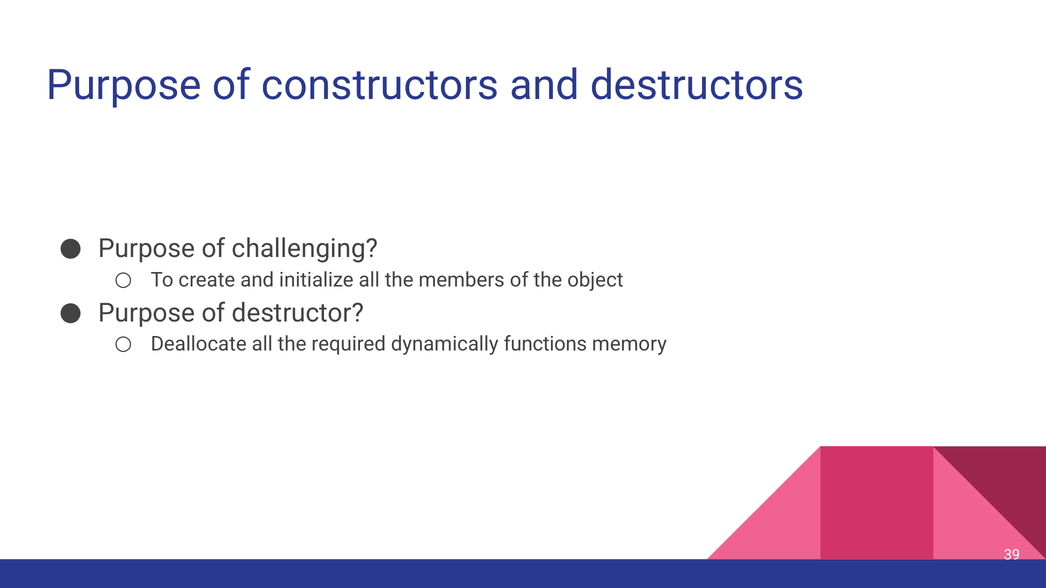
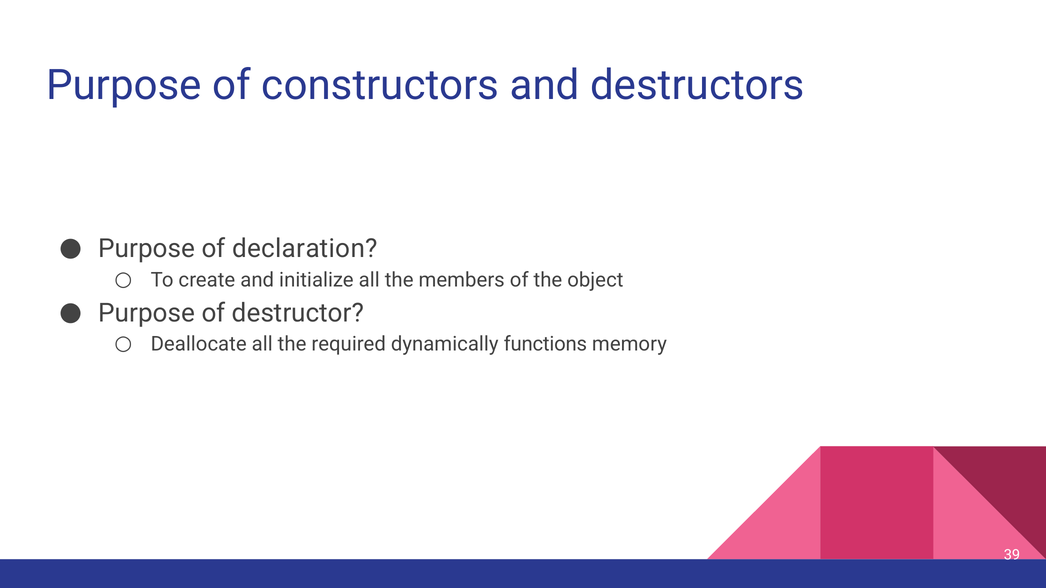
challenging: challenging -> declaration (305, 249)
